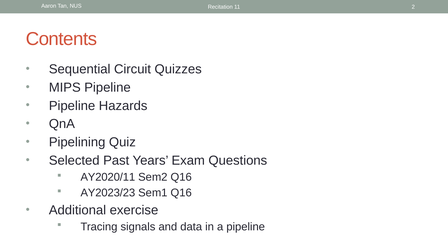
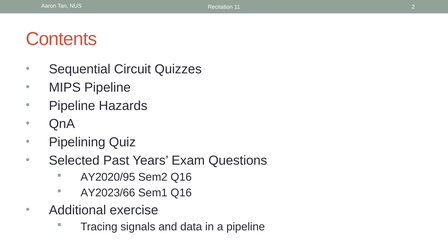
AY2020/11: AY2020/11 -> AY2020/95 (108, 177)
AY2023/23: AY2023/23 -> AY2023/66 (108, 193)
